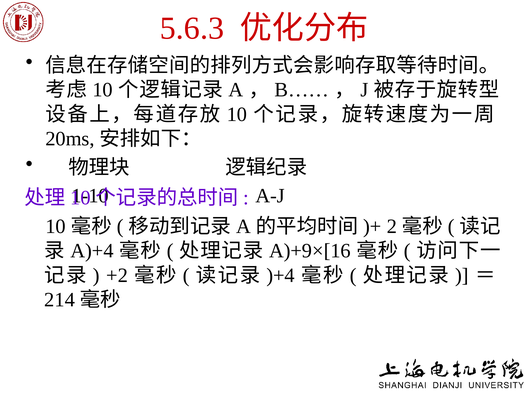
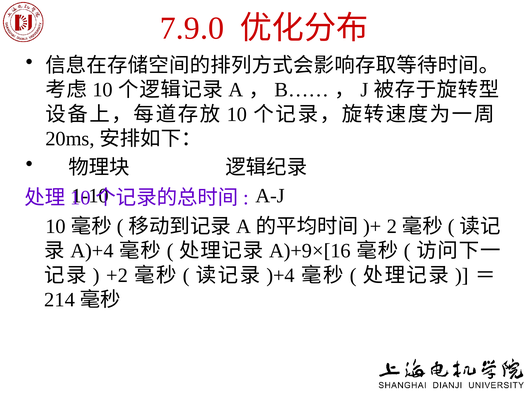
5.6.3: 5.6.3 -> 7.9.0 (192, 28)
